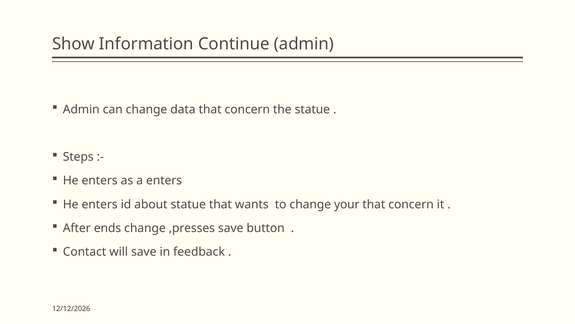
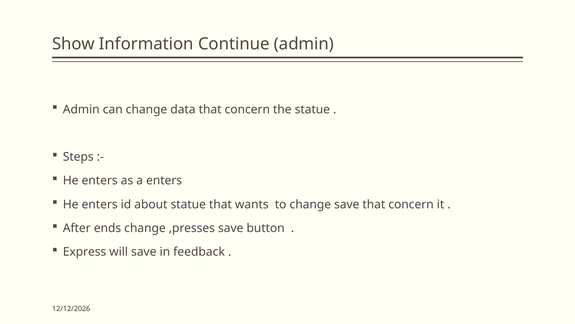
change your: your -> save (347, 204)
Contact: Contact -> Express (85, 251)
